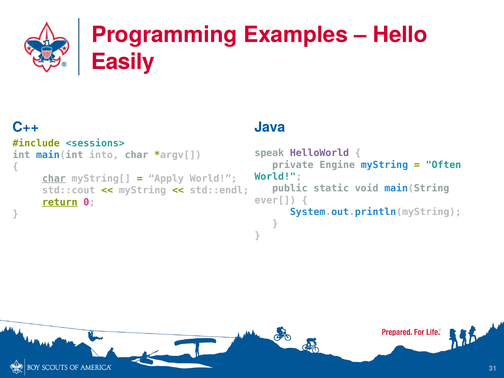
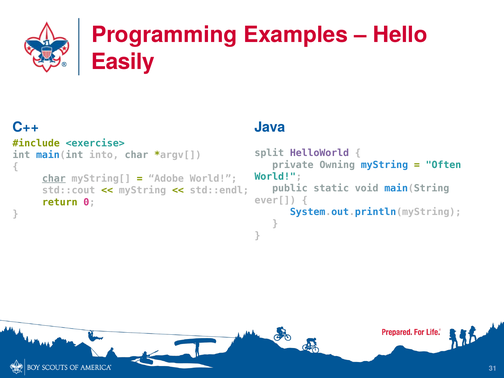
<sessions>: <sessions> -> <exercise> (95, 143)
speak: speak -> split (269, 153)
Engine: Engine -> Owning (337, 165)
Apply: Apply -> Adobe (166, 179)
return underline: present -> none (60, 202)
